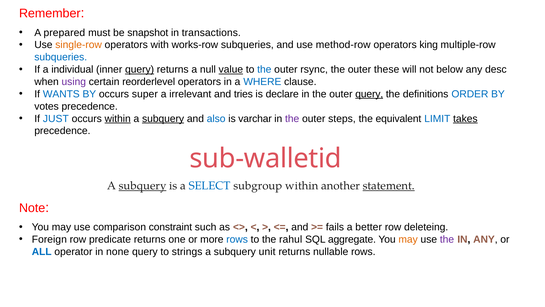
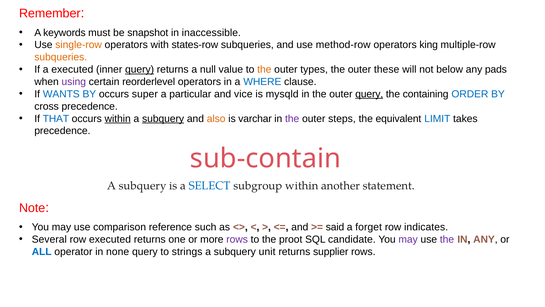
prepared: prepared -> keywords (64, 33)
transactions: transactions -> inaccessible (211, 33)
works-row: works-row -> states-row (195, 45)
subqueries colour: blue -> orange (61, 57)
a individual: individual -> executed (72, 69)
value underline: present -> none (231, 69)
the colour: blue -> orange (264, 69)
rsync: rsync -> types (314, 69)
desc: desc -> pads (496, 69)
irrelevant: irrelevant -> particular (190, 94)
tries: tries -> vice (243, 94)
declare: declare -> mysqld (282, 94)
definitions: definitions -> containing (426, 94)
votes: votes -> cross (47, 106)
JUST: JUST -> THAT (56, 118)
also colour: blue -> orange (216, 118)
takes underline: present -> none (465, 118)
sub-walletid: sub-walletid -> sub-contain (265, 158)
subquery underline: present -> none (143, 185)
statement underline: present -> none (389, 185)
constraint: constraint -> reference (170, 227)
fails: fails -> said (335, 227)
better: better -> forget (369, 227)
deleteing: deleteing -> indicates (426, 227)
Foreign: Foreign -> Several (49, 239)
row predicate: predicate -> executed (110, 239)
rows colour: blue -> purple (237, 239)
rahul: rahul -> proot (291, 239)
aggregate: aggregate -> candidate (352, 239)
may colour: orange -> purple (408, 239)
nullable: nullable -> supplier (331, 251)
